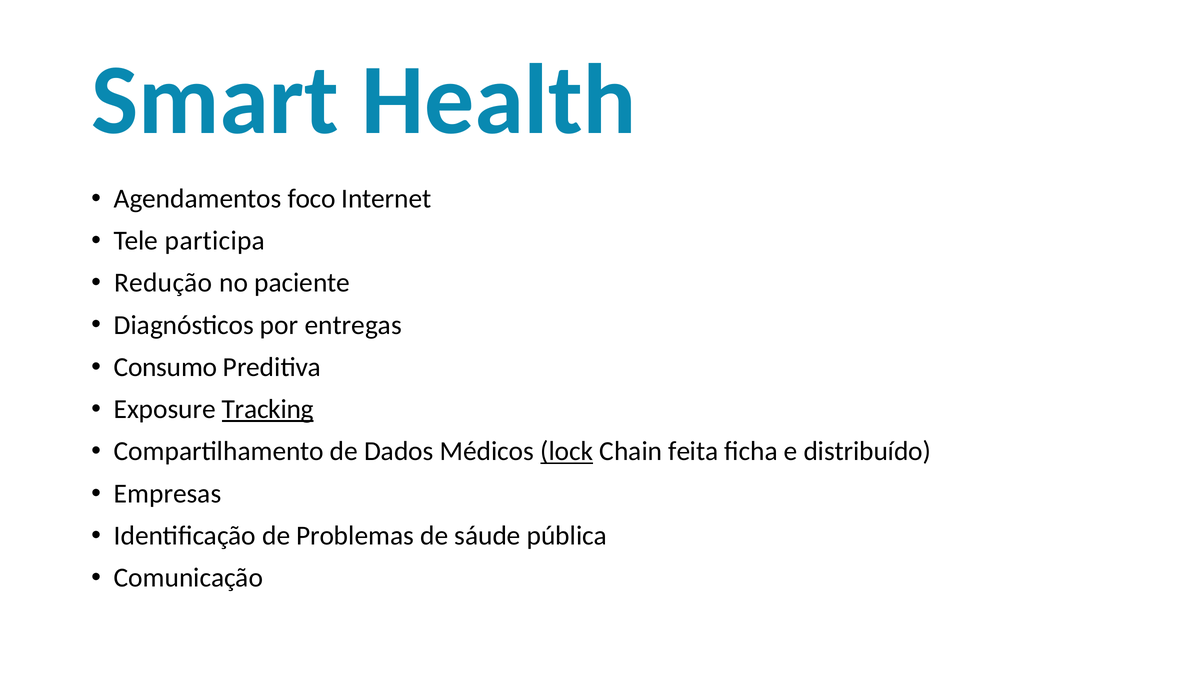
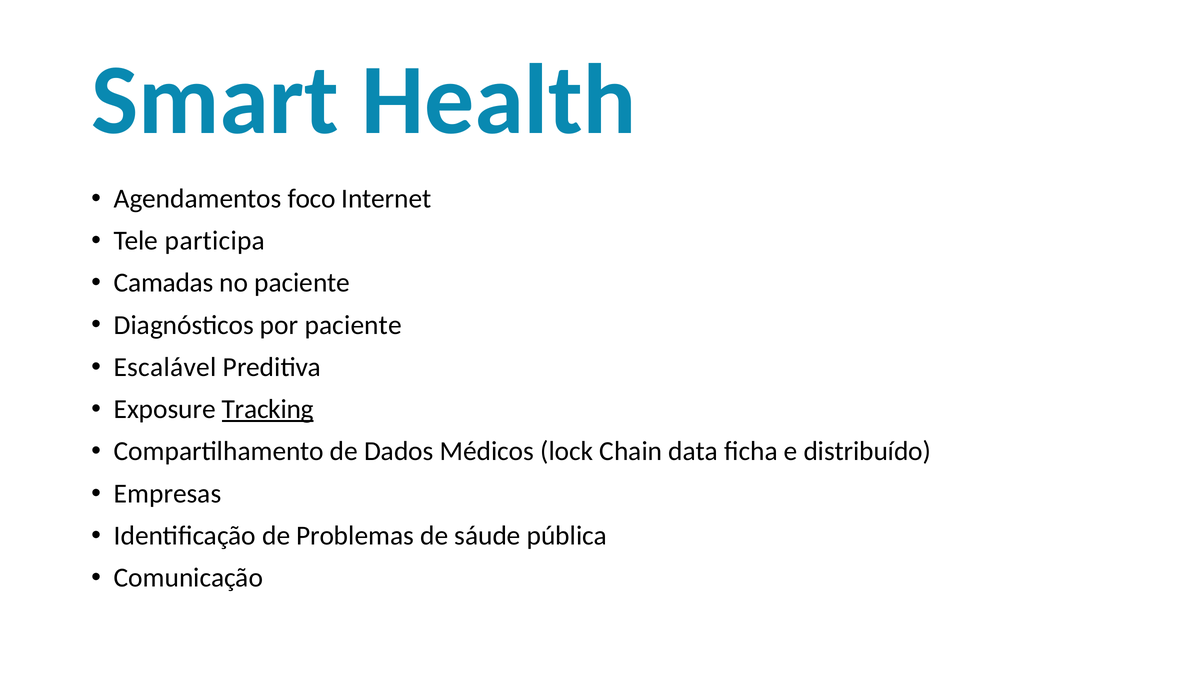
Redução: Redução -> Camadas (164, 283)
por entregas: entregas -> paciente (353, 325)
Consumo: Consumo -> Escalável (165, 367)
lock underline: present -> none (567, 451)
feita: feita -> data (693, 451)
